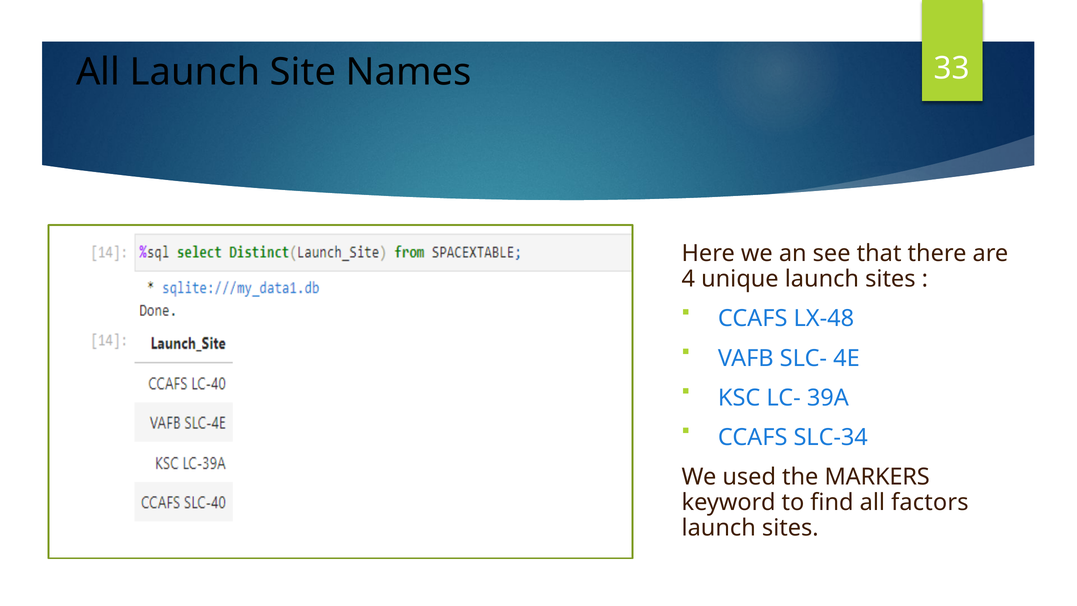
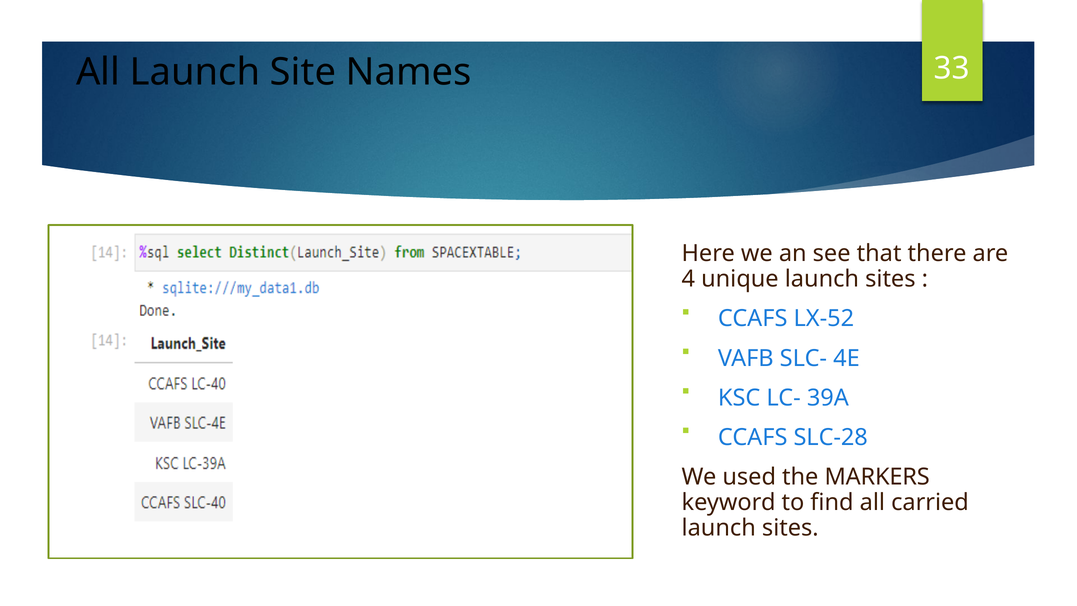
LX-48: LX-48 -> LX-52 (824, 319)
SLC-34: SLC-34 -> SLC-28 (831, 437)
factors: factors -> carried (930, 502)
